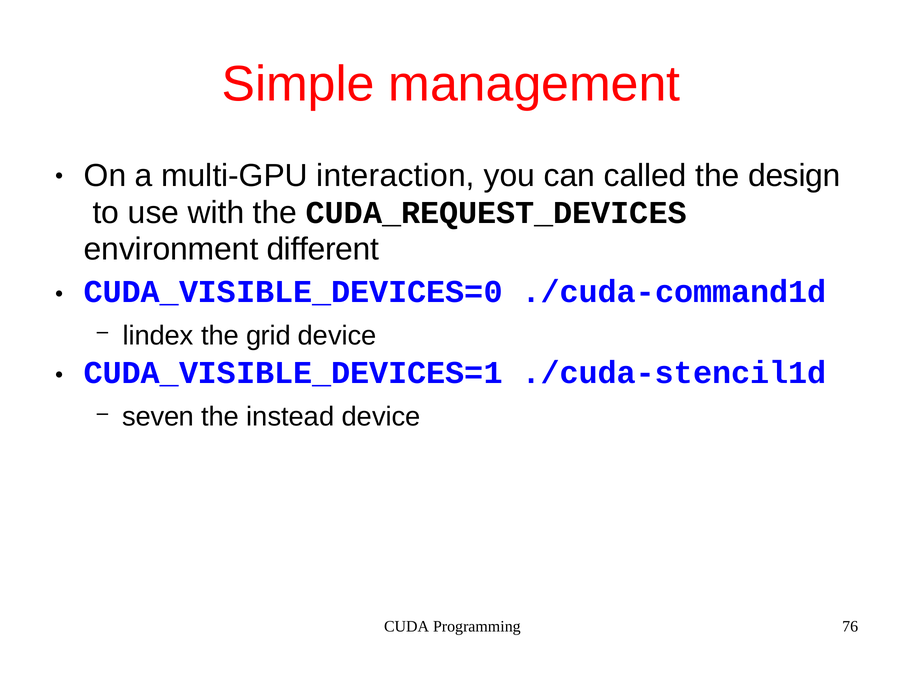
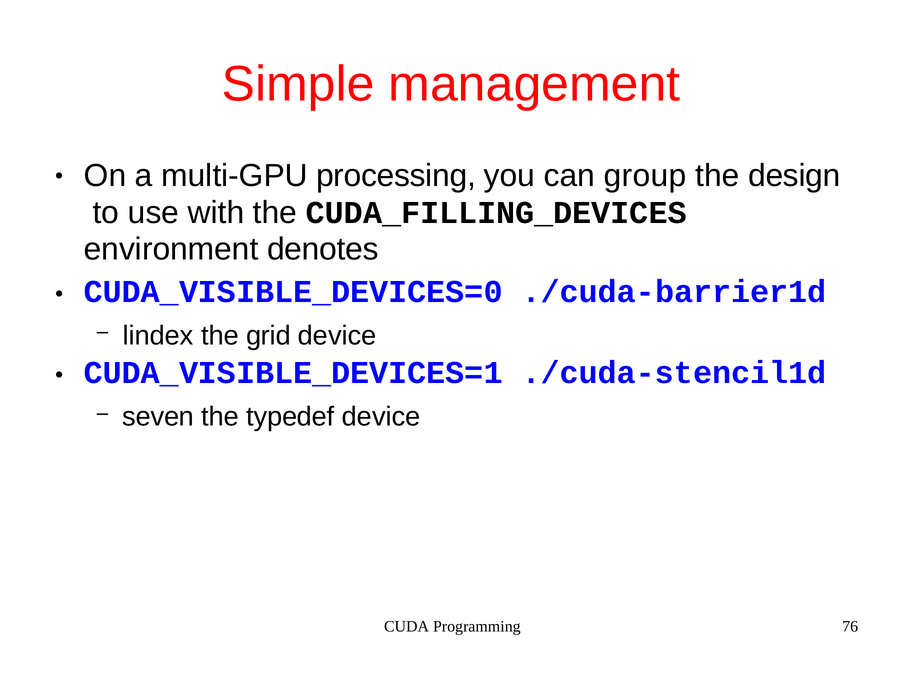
interaction: interaction -> processing (396, 176)
called: called -> group (645, 176)
CUDA_REQUEST_DEVICES: CUDA_REQUEST_DEVICES -> CUDA_FILLING_DEVICES (496, 212)
different: different -> denotes (323, 249)
./cuda-command1d: ./cuda-command1d -> ./cuda-barrier1d (674, 292)
instead: instead -> typedef (290, 417)
